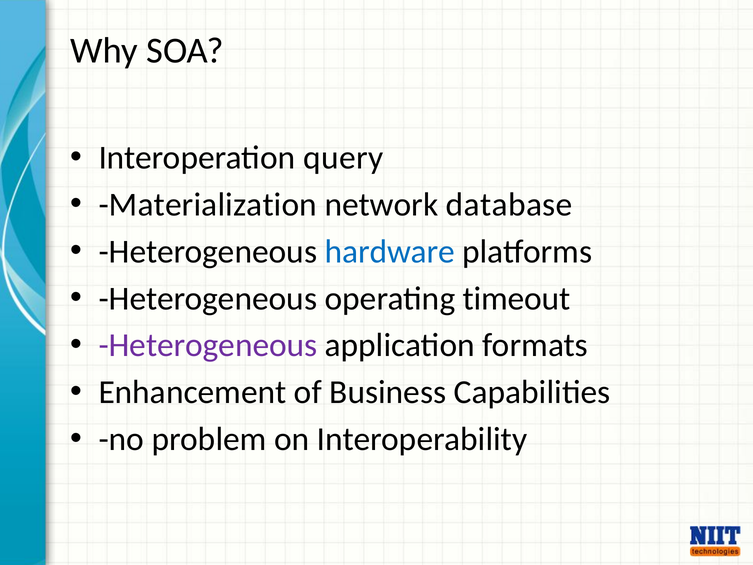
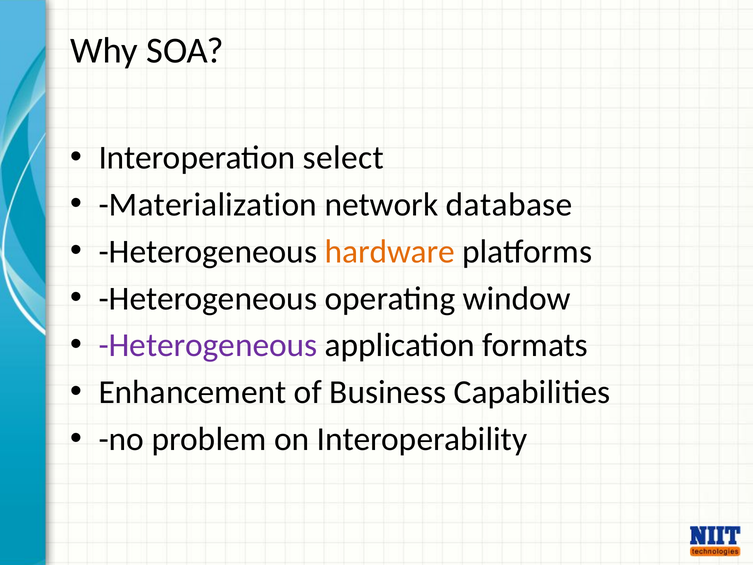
query: query -> select (343, 158)
hardware colour: blue -> orange (390, 251)
timeout: timeout -> window (517, 298)
